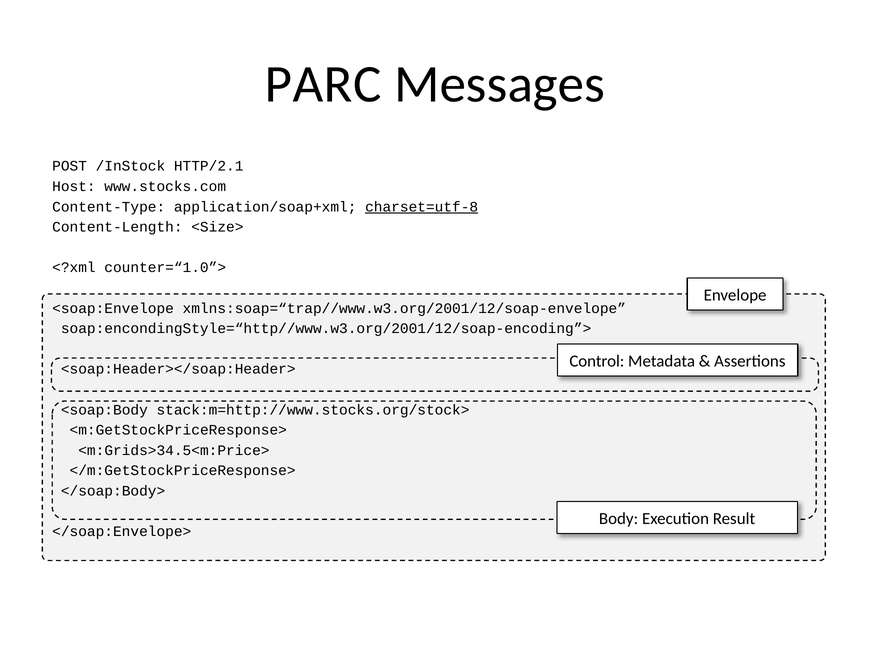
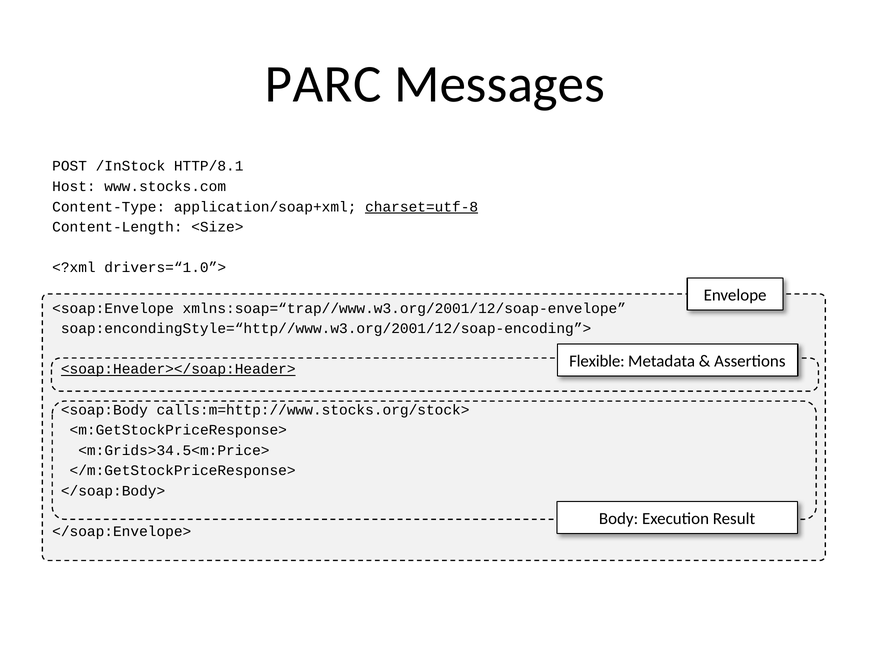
HTTP/2.1: HTTP/2.1 -> HTTP/8.1 (209, 166)
counter=“1.0”>: counter=“1.0”> -> drivers=“1.0”> (165, 268)
Control: Control -> Flexible (597, 361)
<soap:Header></soap:Header> underline: none -> present (178, 369)
stack:m=http://www.stocks.org/stock>: stack:m=http://www.stocks.org/stock> -> calls:m=http://www.stocks.org/stock> (313, 410)
